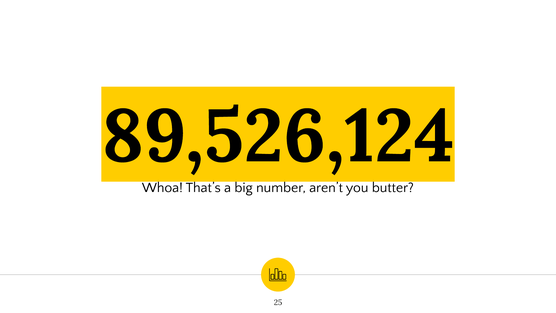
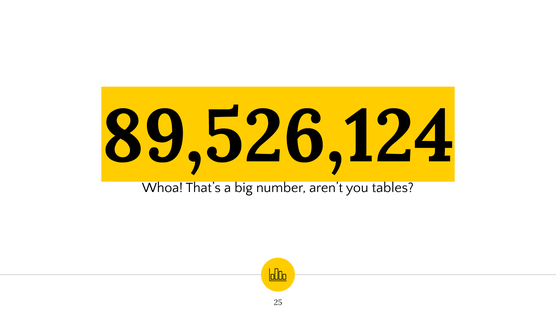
butter: butter -> tables (393, 188)
